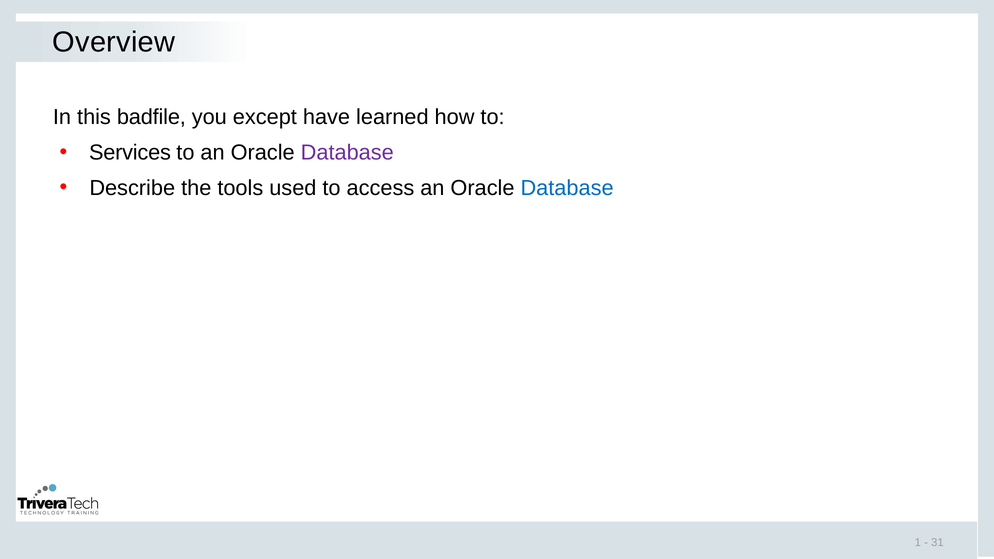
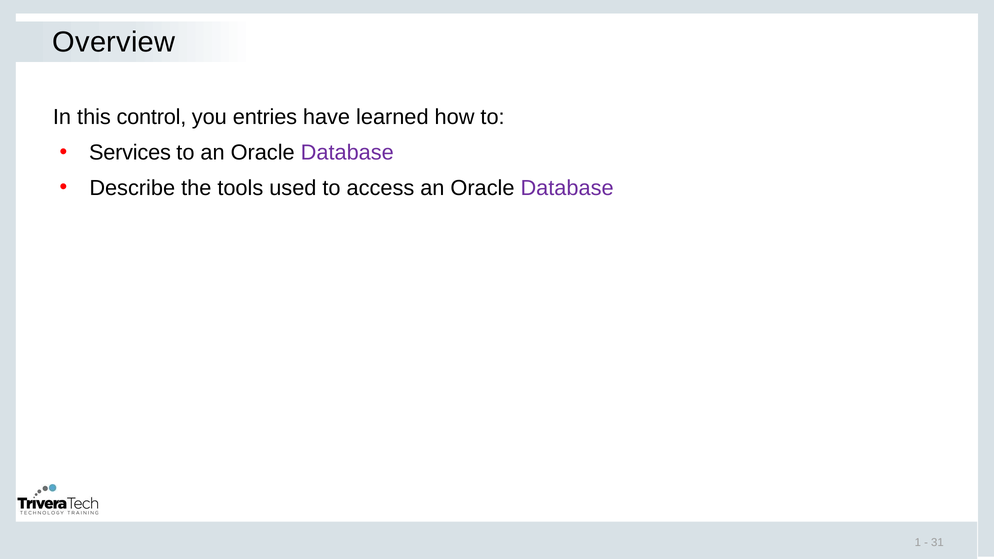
badfile: badfile -> control (151, 117)
except: except -> entries (265, 117)
Database colour: blue -> purple (567, 188)
